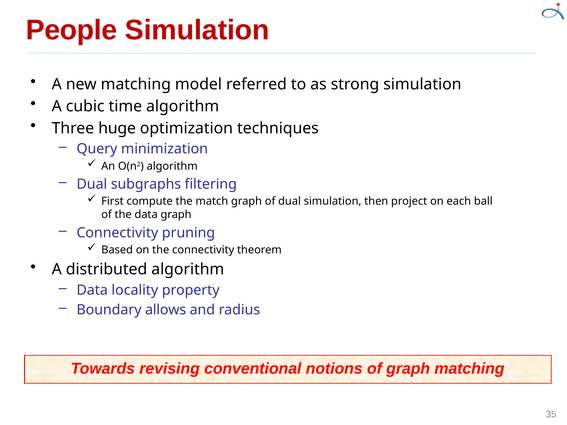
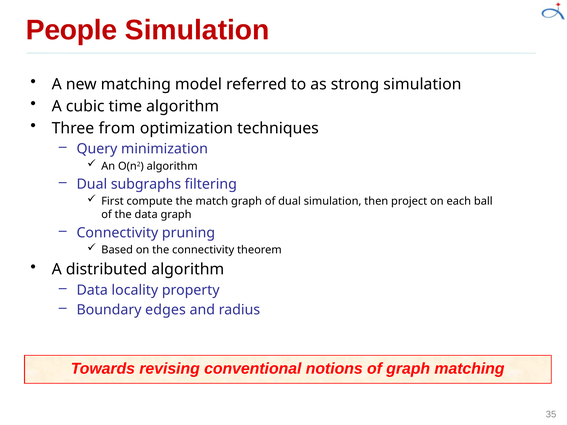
huge: huge -> from (117, 128)
allows: allows -> edges (165, 310)
